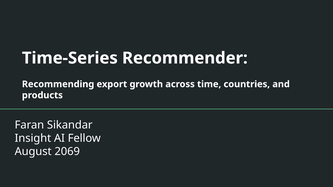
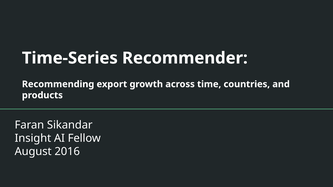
2069: 2069 -> 2016 (67, 152)
